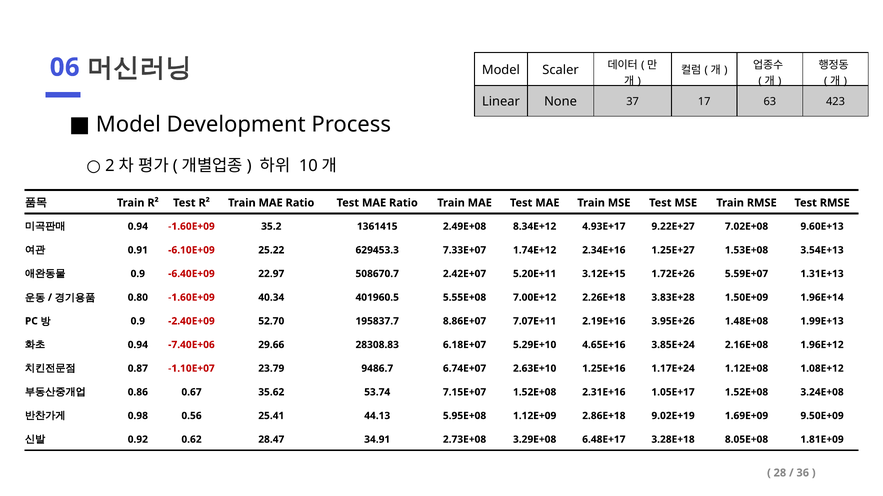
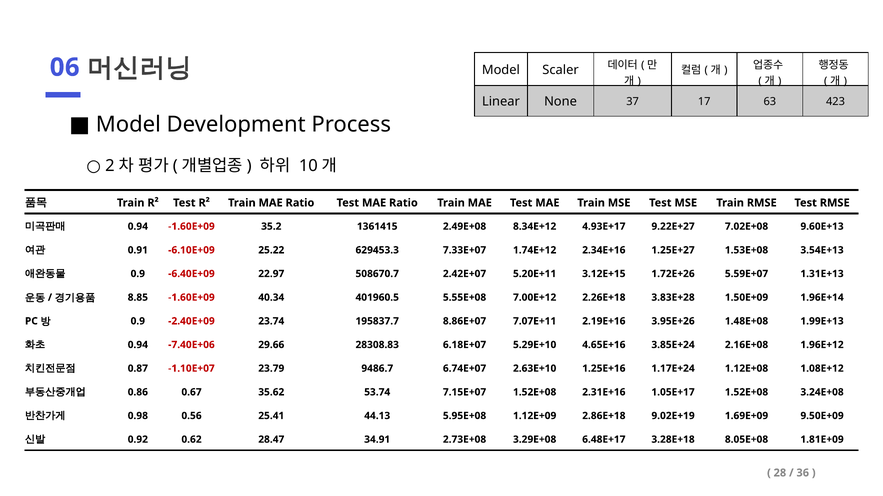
0.80: 0.80 -> 8.85 (138, 298)
52.70: 52.70 -> 23.74 (271, 322)
